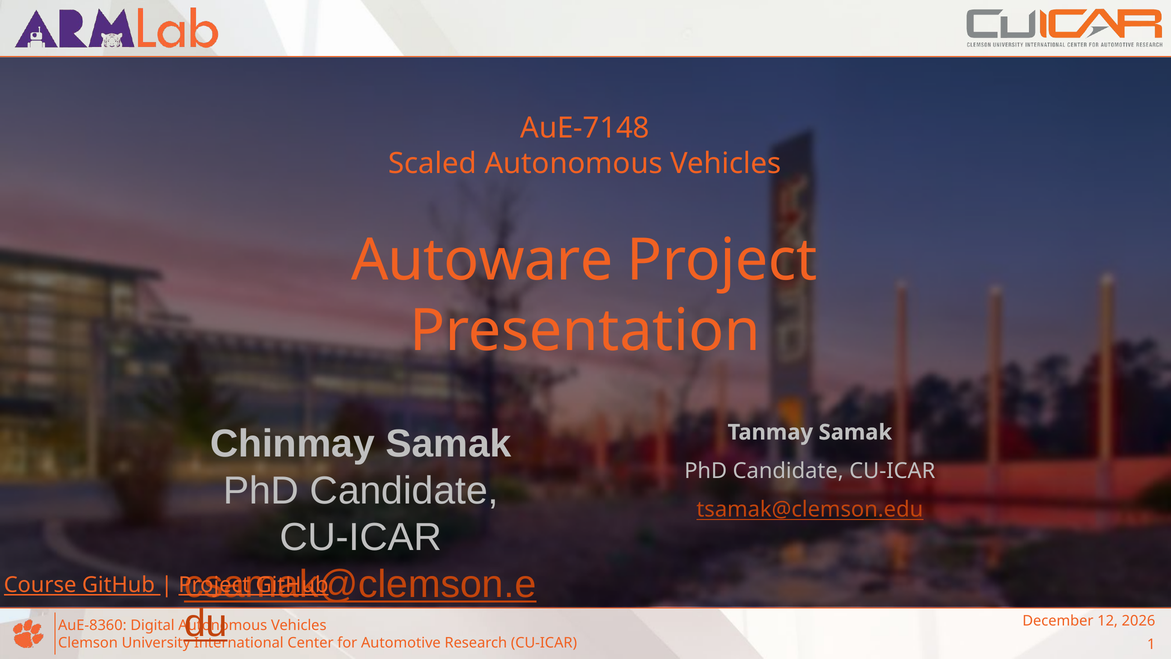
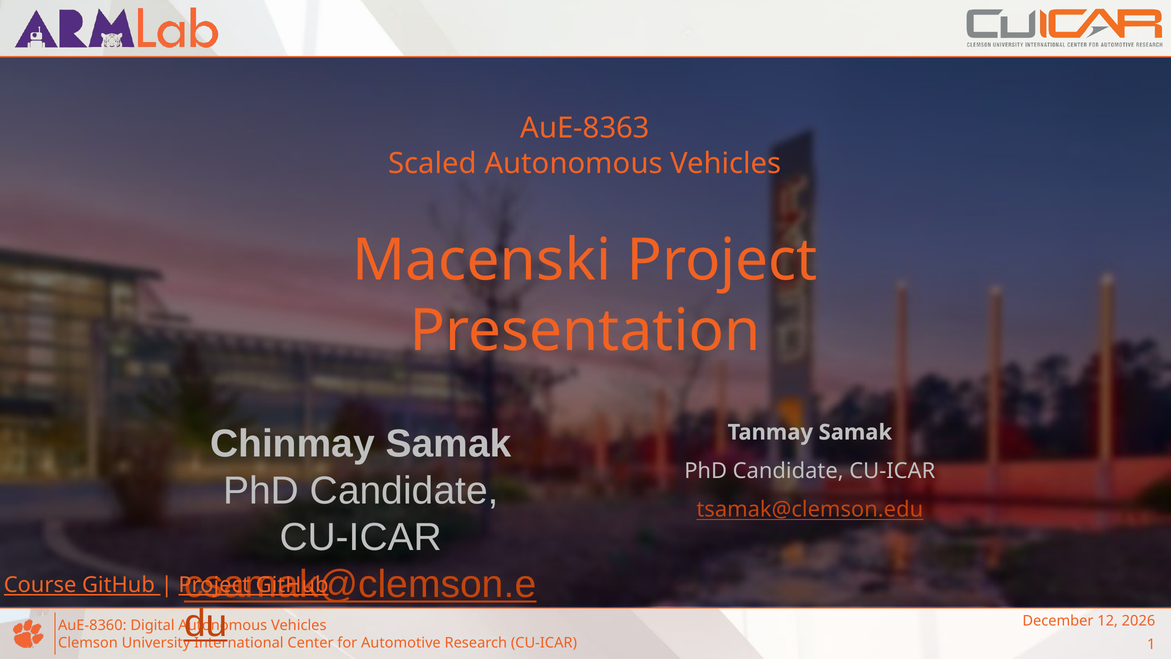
AuE-7148: AuE-7148 -> AuE-8363 (585, 128)
Autoware: Autoware -> Macenski (482, 260)
